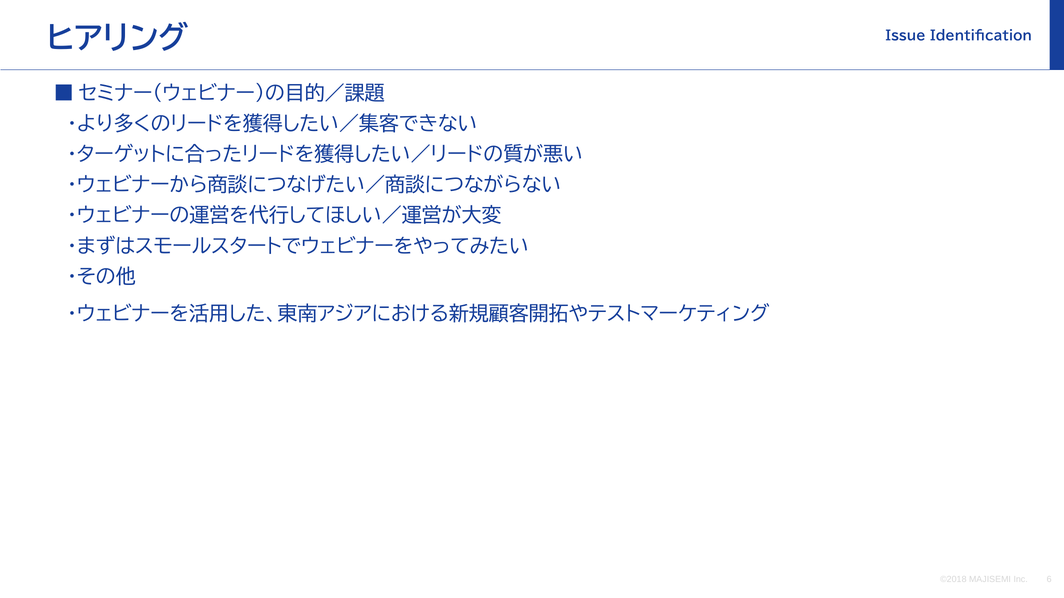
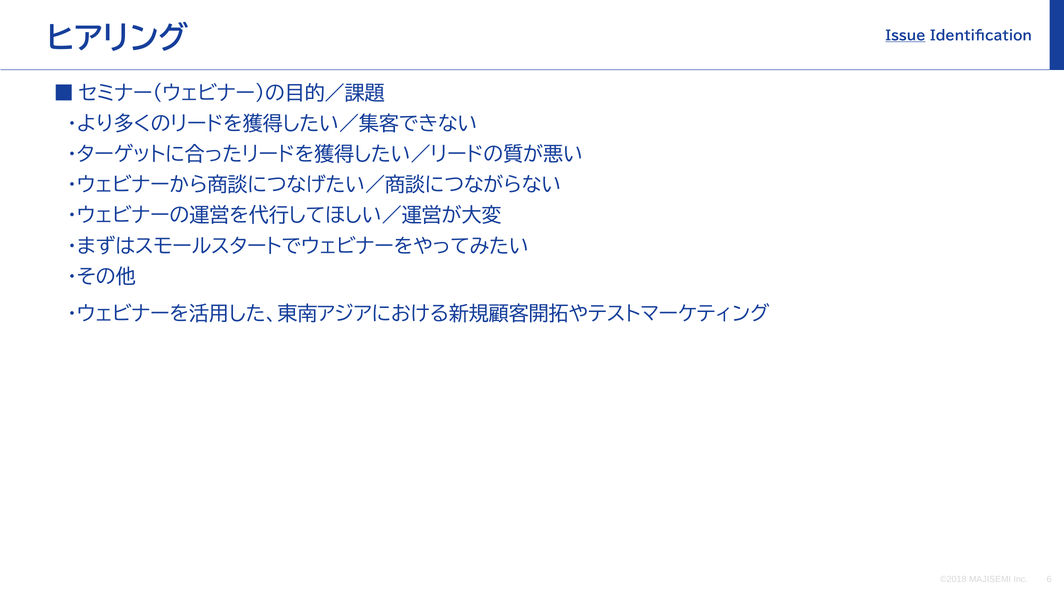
Issue underline: none -> present (905, 36)
